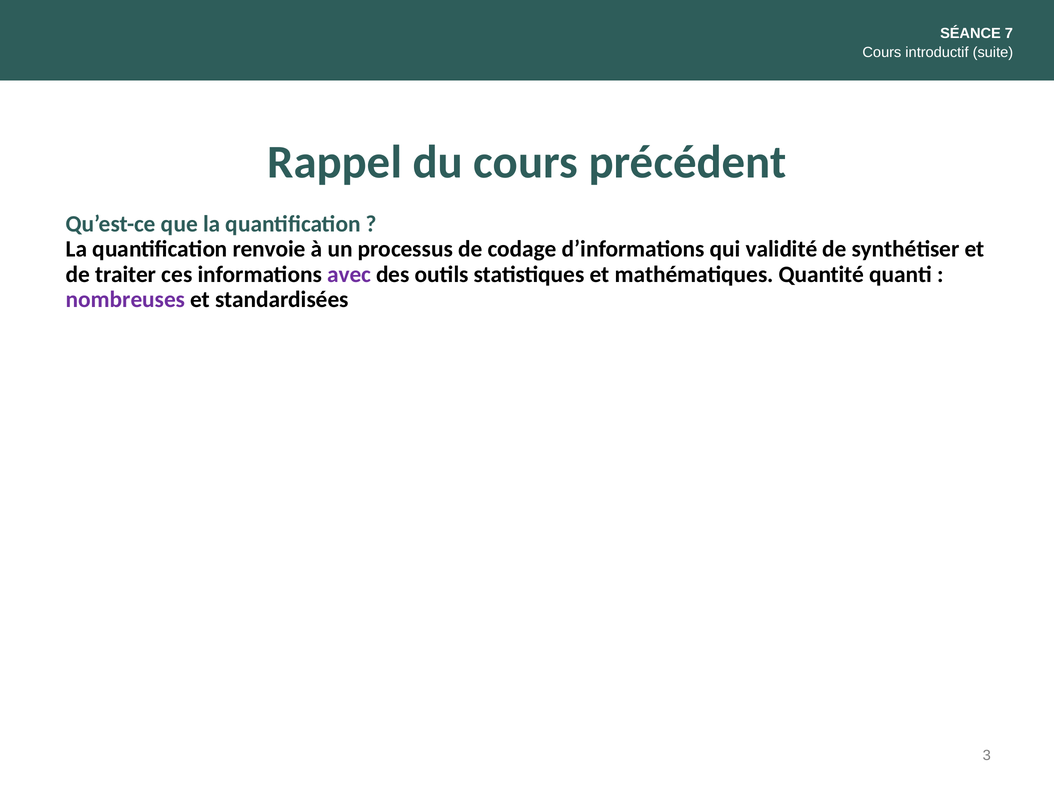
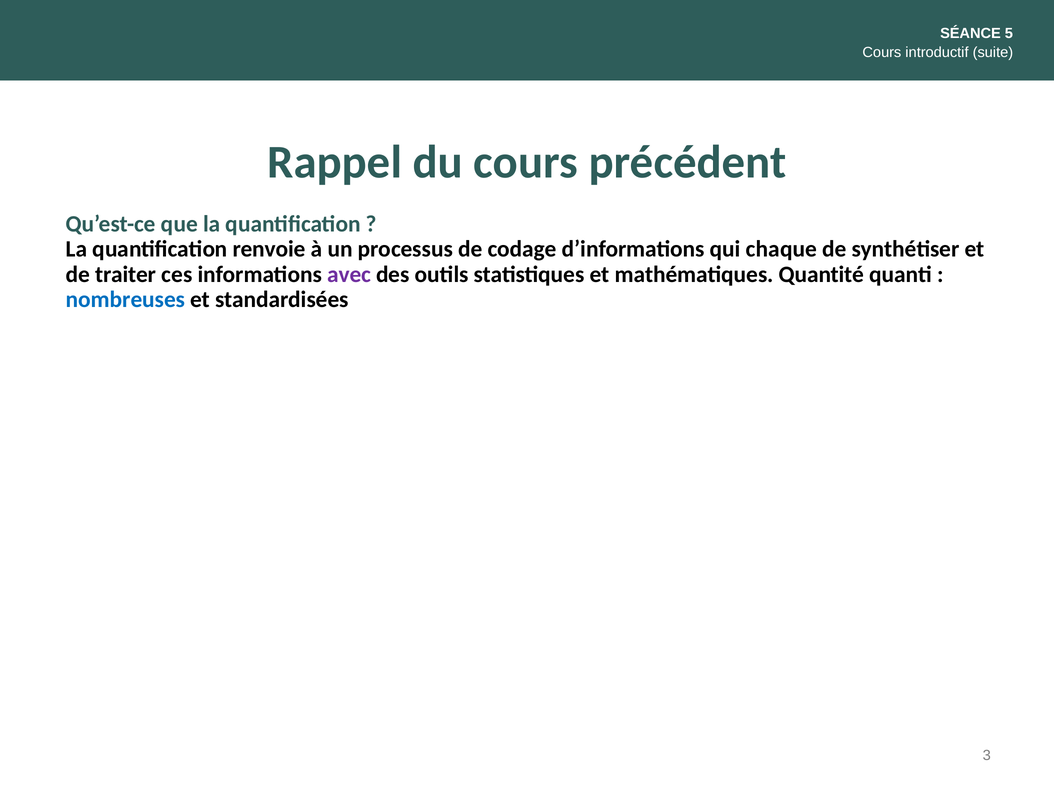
7: 7 -> 5 (1009, 33)
validité: validité -> chaque (782, 249)
nombreuses colour: purple -> blue (125, 300)
